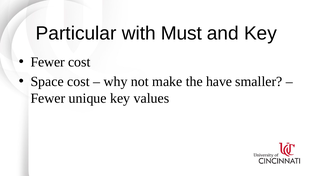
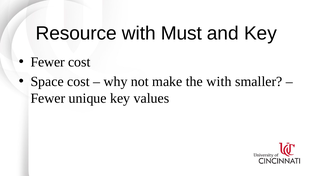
Particular: Particular -> Resource (76, 33)
the have: have -> with (219, 82)
